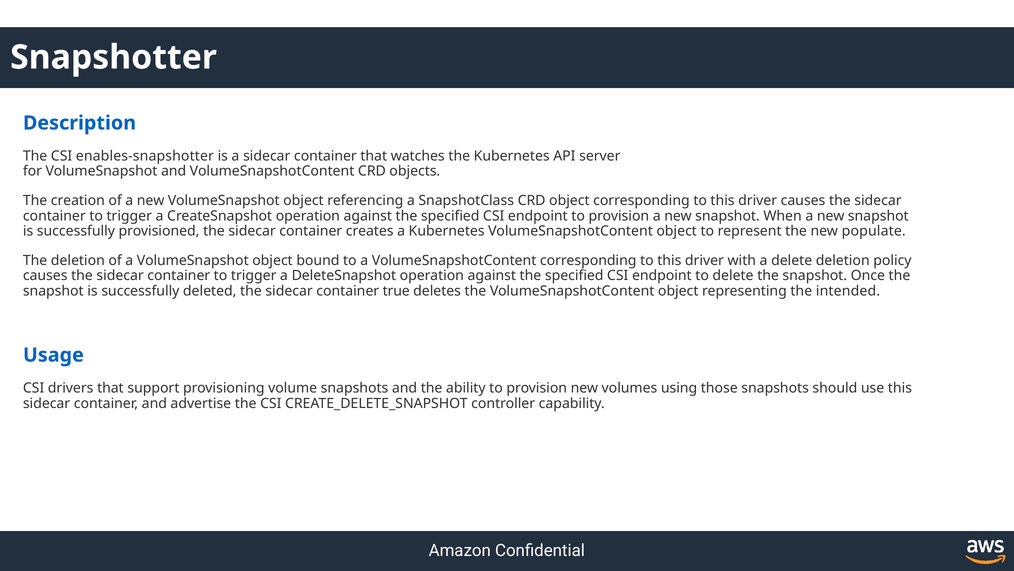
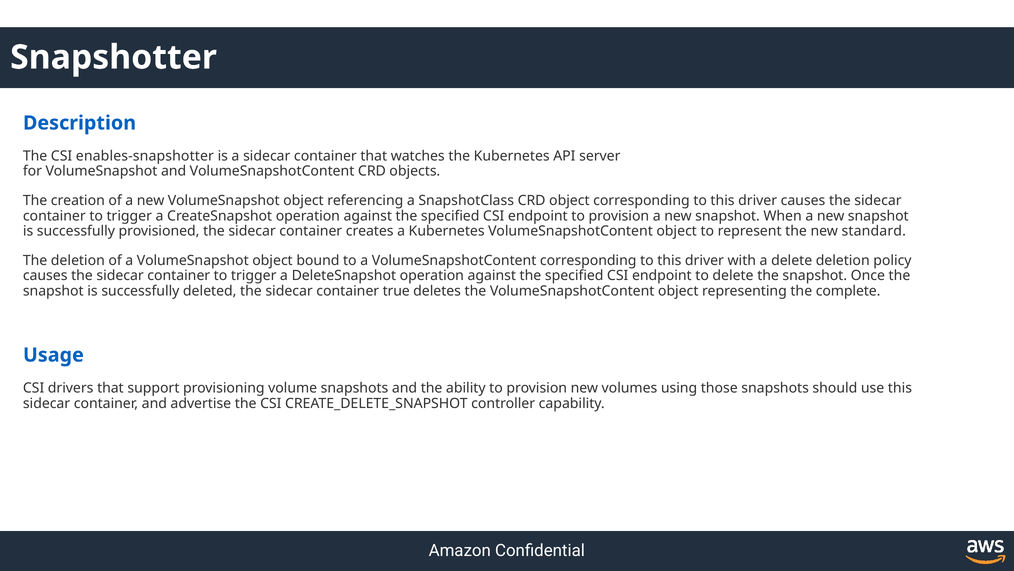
populate: populate -> standard (874, 231)
intended: intended -> complete (848, 291)
